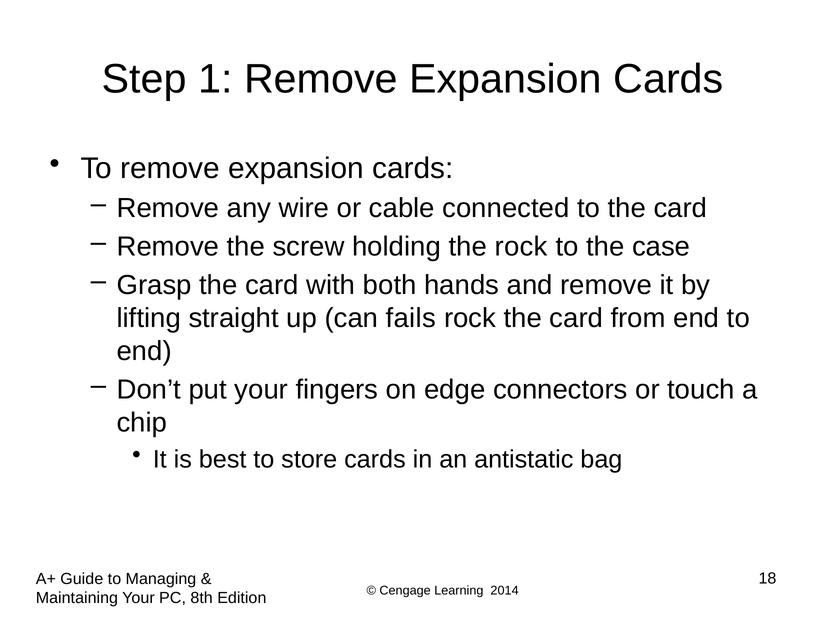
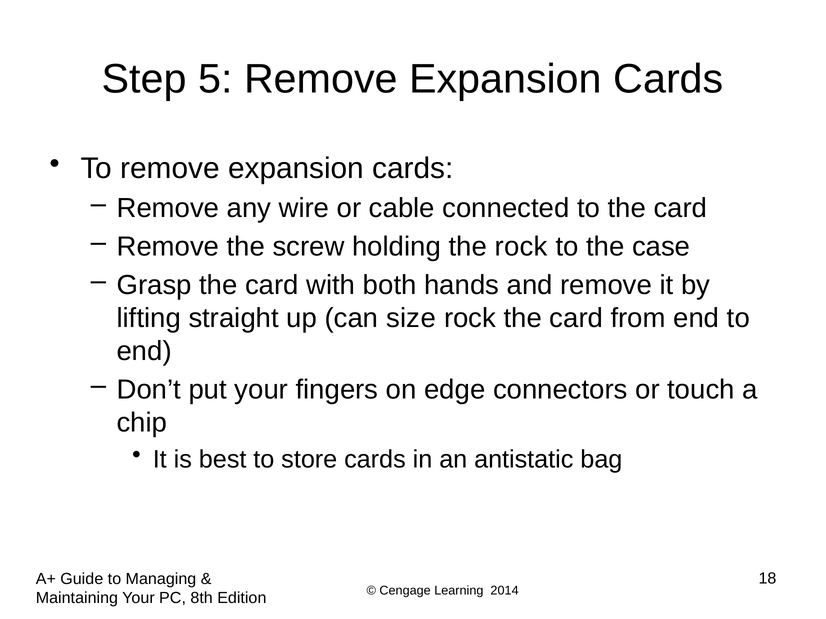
1: 1 -> 5 (215, 79)
fails: fails -> size (411, 319)
